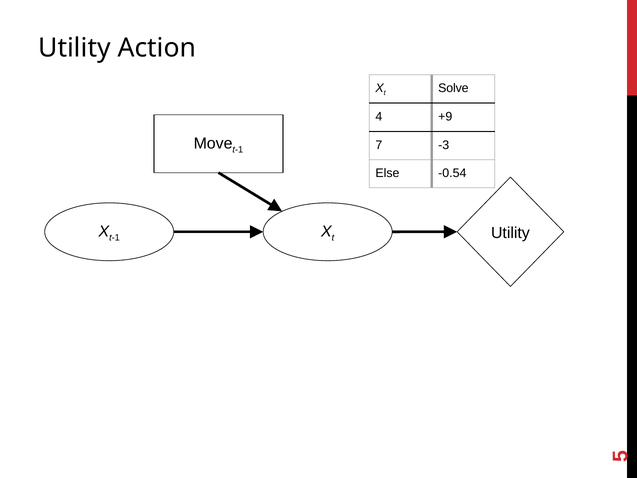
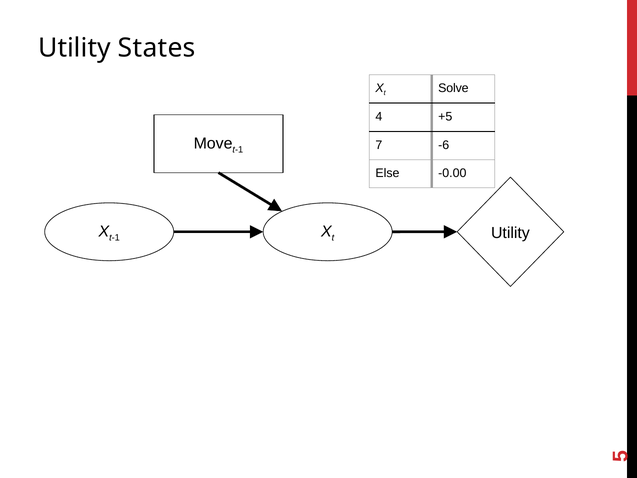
Action: Action -> States (157, 48)
+9: +9 -> +5 (445, 117)
-3: -3 -> -6 (444, 145)
-0.54: -0.54 -> -0.00 (452, 173)
